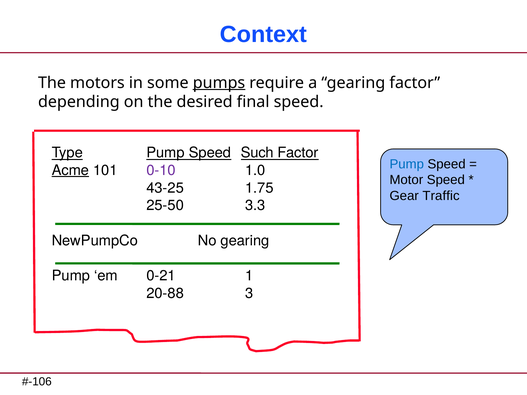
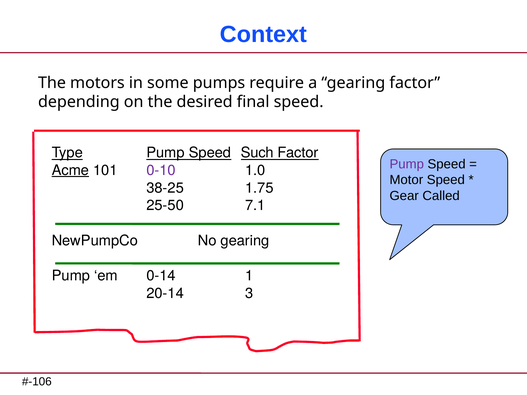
pumps underline: present -> none (219, 83)
Pump colour: blue -> purple (407, 164)
43-25: 43-25 -> 38-25 (165, 188)
Traffic: Traffic -> Called (441, 196)
3.3: 3.3 -> 7.1 (255, 206)
0-21: 0-21 -> 0-14 (161, 276)
20-88: 20-88 -> 20-14 (165, 293)
